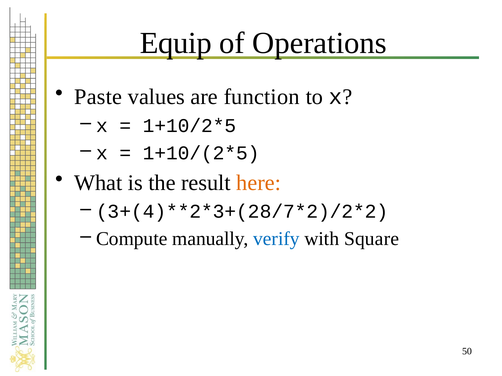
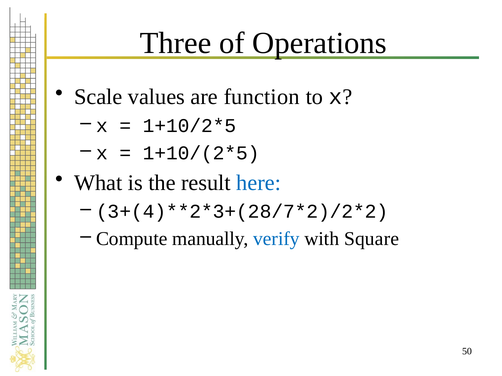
Equip: Equip -> Three (176, 43)
Paste: Paste -> Scale (98, 97)
here colour: orange -> blue (259, 183)
